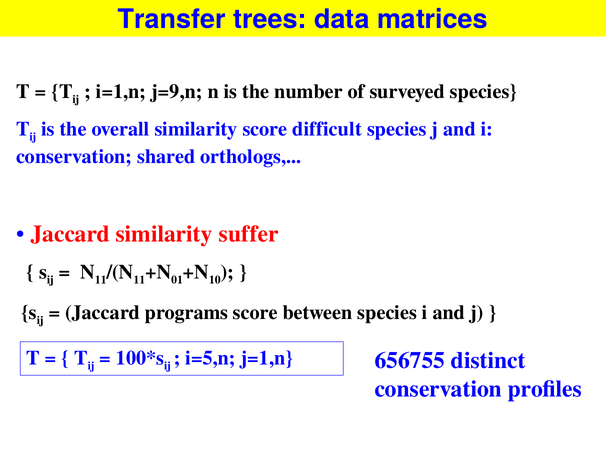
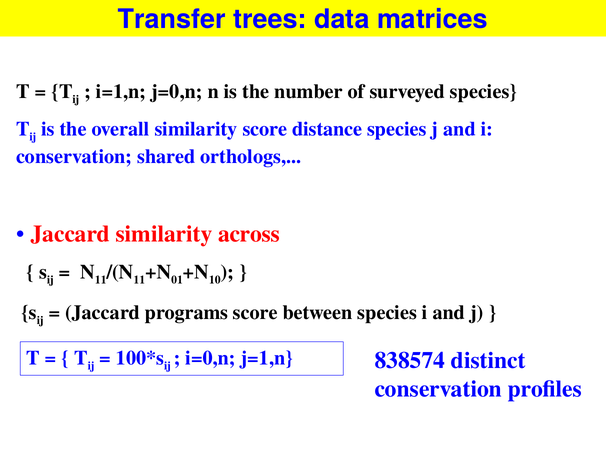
j=9,n: j=9,n -> j=0,n (177, 91)
difficult: difficult -> distance (327, 129)
suffer: suffer -> across (249, 234)
i=5,n: i=5,n -> i=0,n (211, 358)
656755: 656755 -> 838574 (410, 360)
